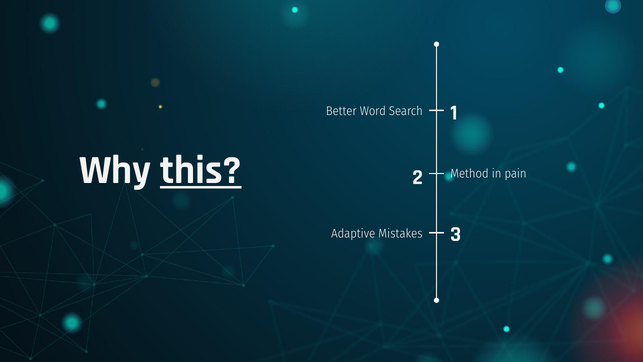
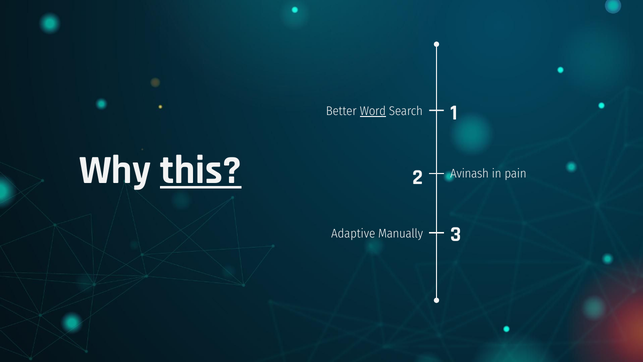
Word underline: none -> present (373, 111)
Method: Method -> Avinash (470, 173)
Mistakes: Mistakes -> Manually (401, 233)
